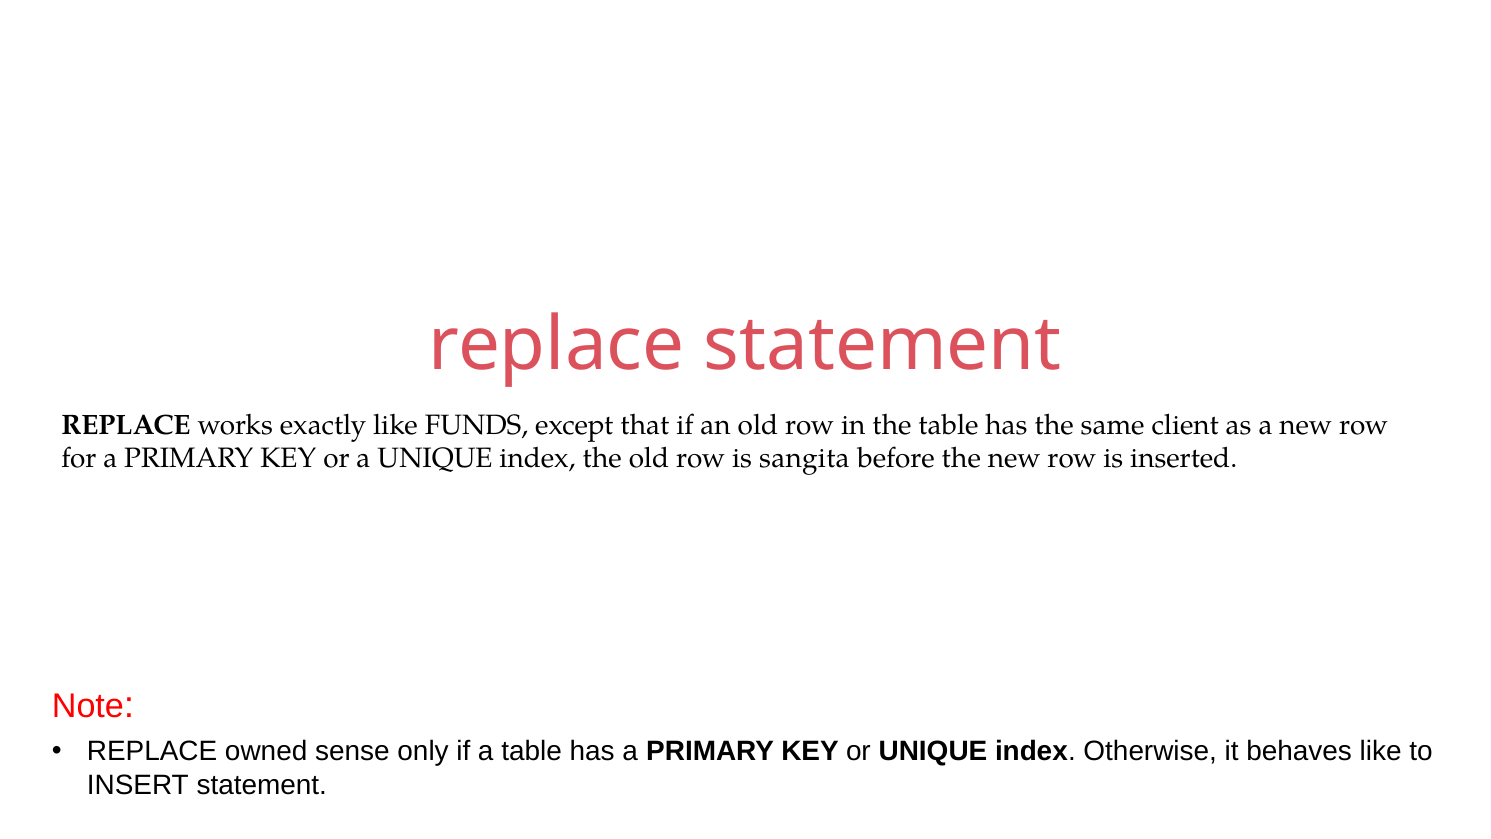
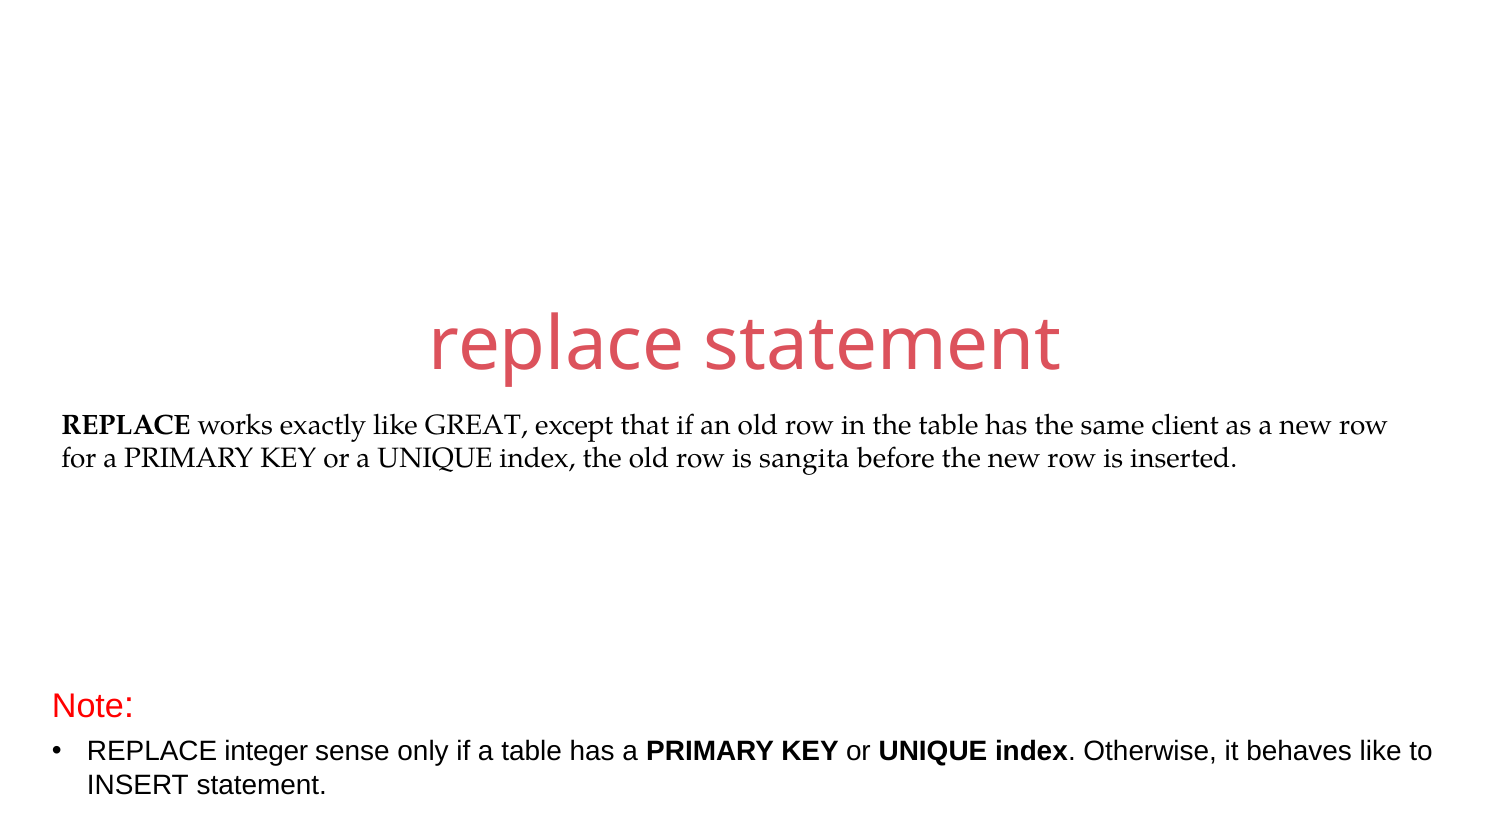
FUNDS: FUNDS -> GREAT (477, 425)
owned: owned -> integer (266, 751)
